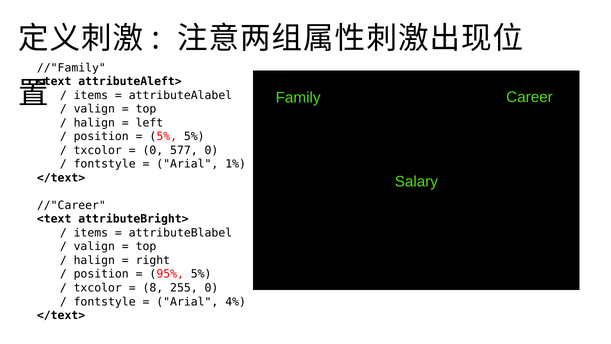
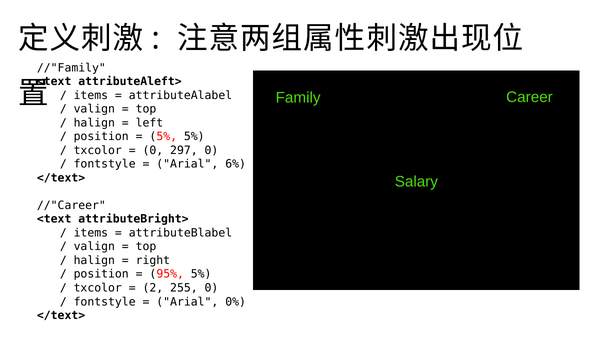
577: 577 -> 297 (184, 150)
1%: 1% -> 6% (236, 164)
8: 8 -> 2 (153, 288)
4%: 4% -> 0% (236, 301)
